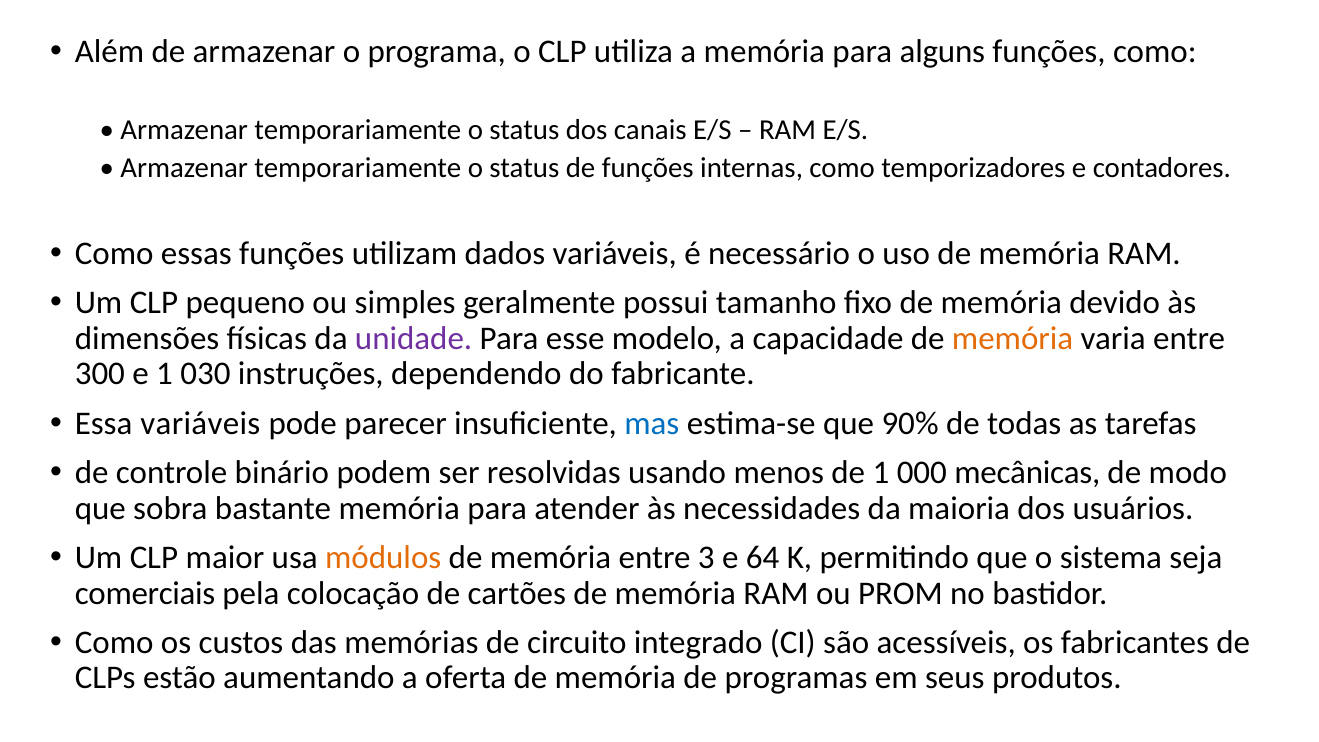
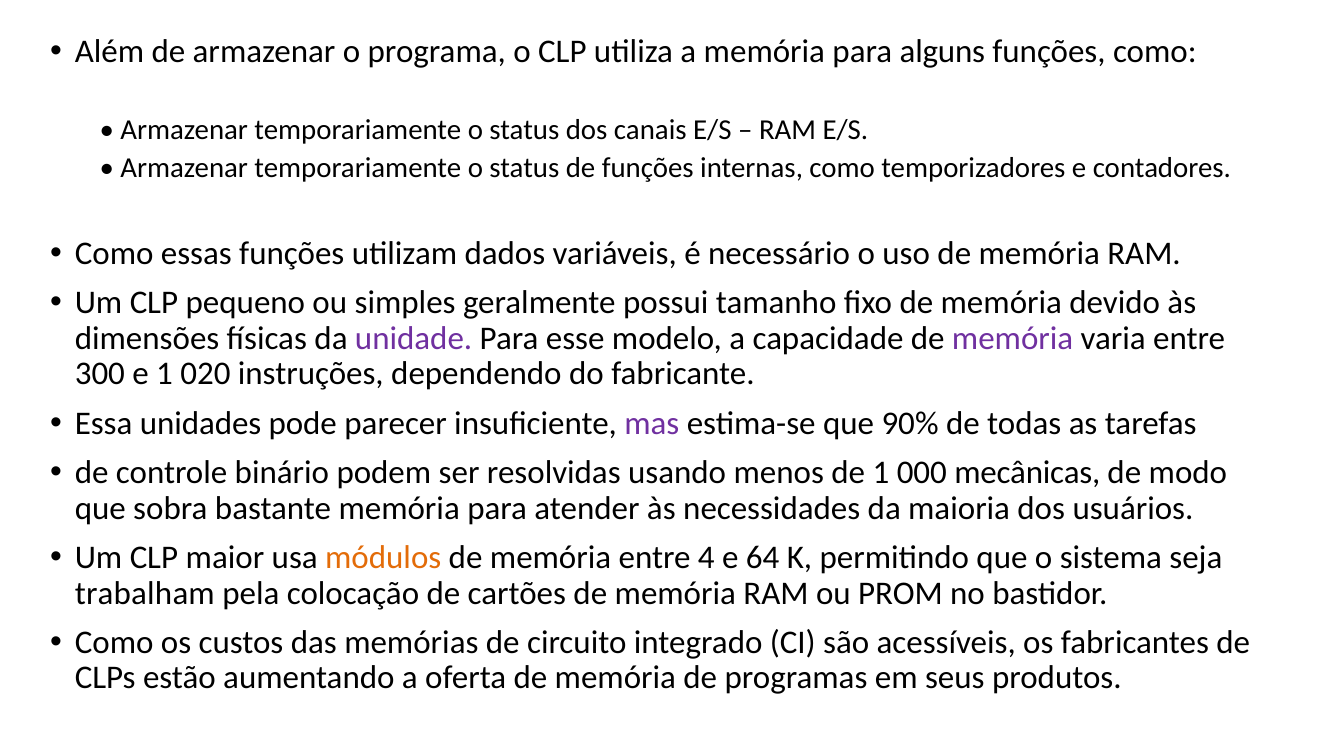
memória colour: orange -> purple (1013, 338)
030: 030 -> 020 (205, 374)
Essa variáveis: variáveis -> unidades (201, 423)
mas colour: blue -> purple (652, 423)
3: 3 -> 4 (706, 557)
comerciais: comerciais -> trabalham (145, 593)
